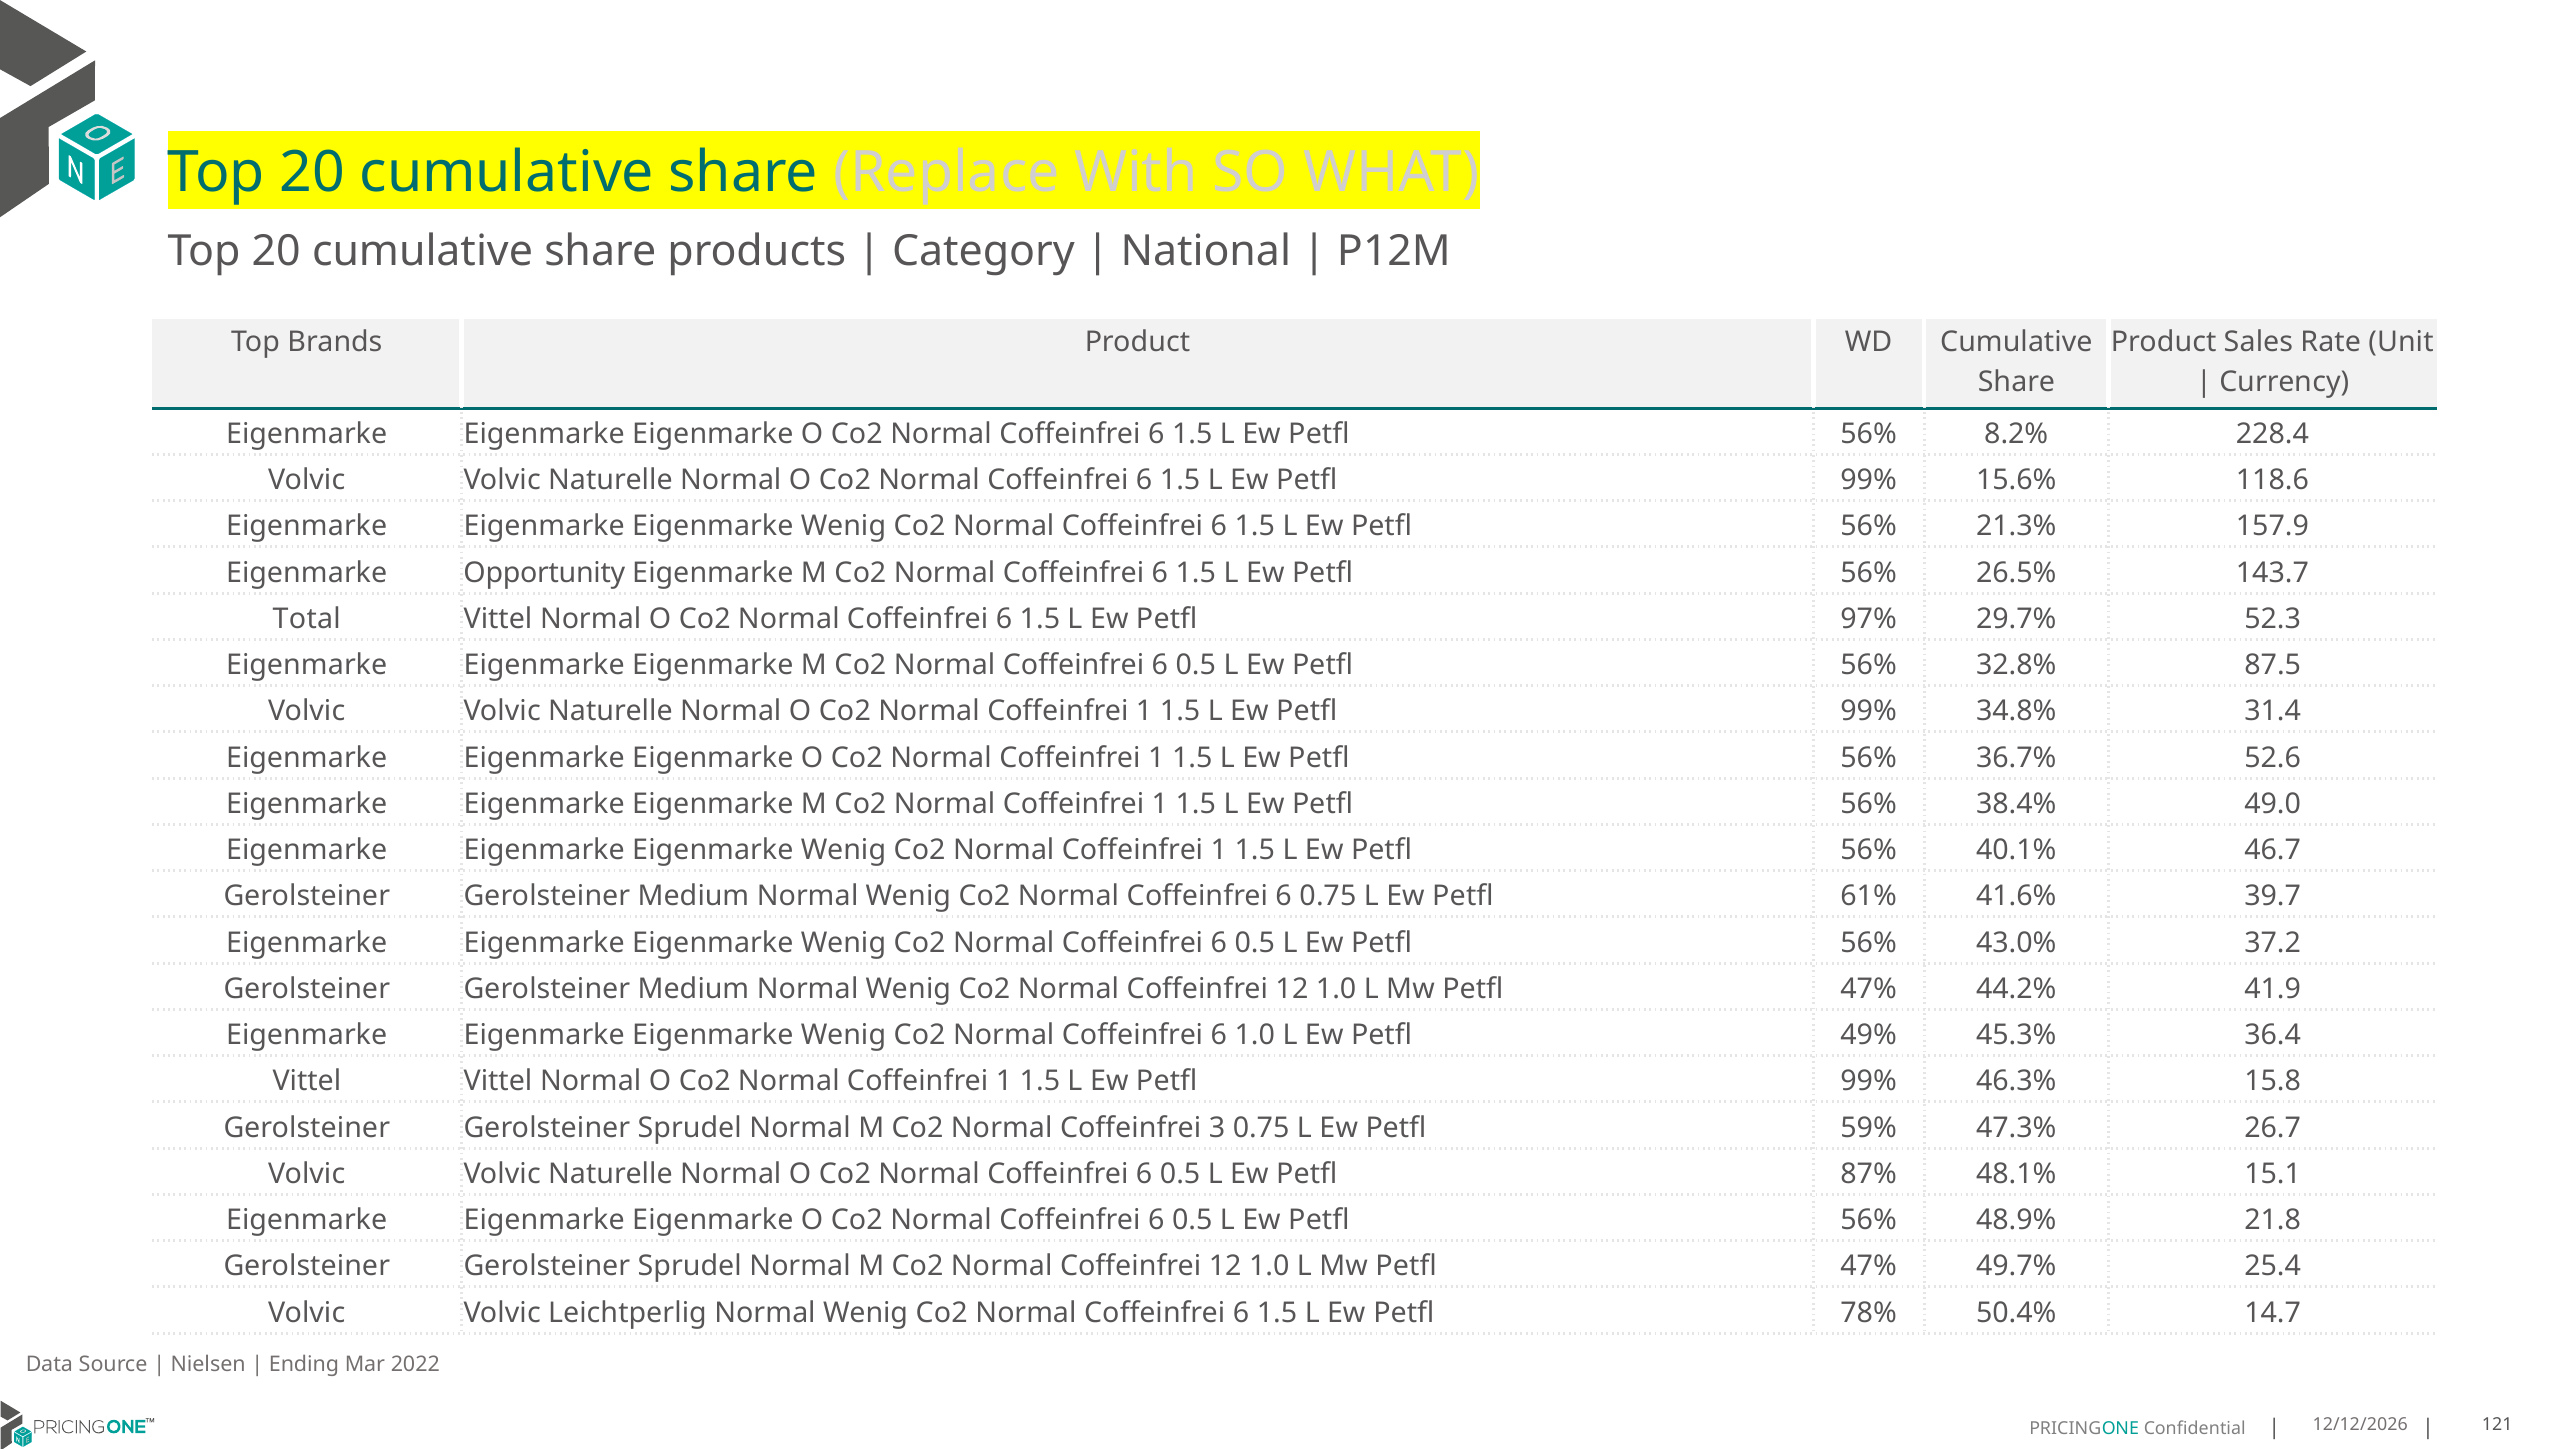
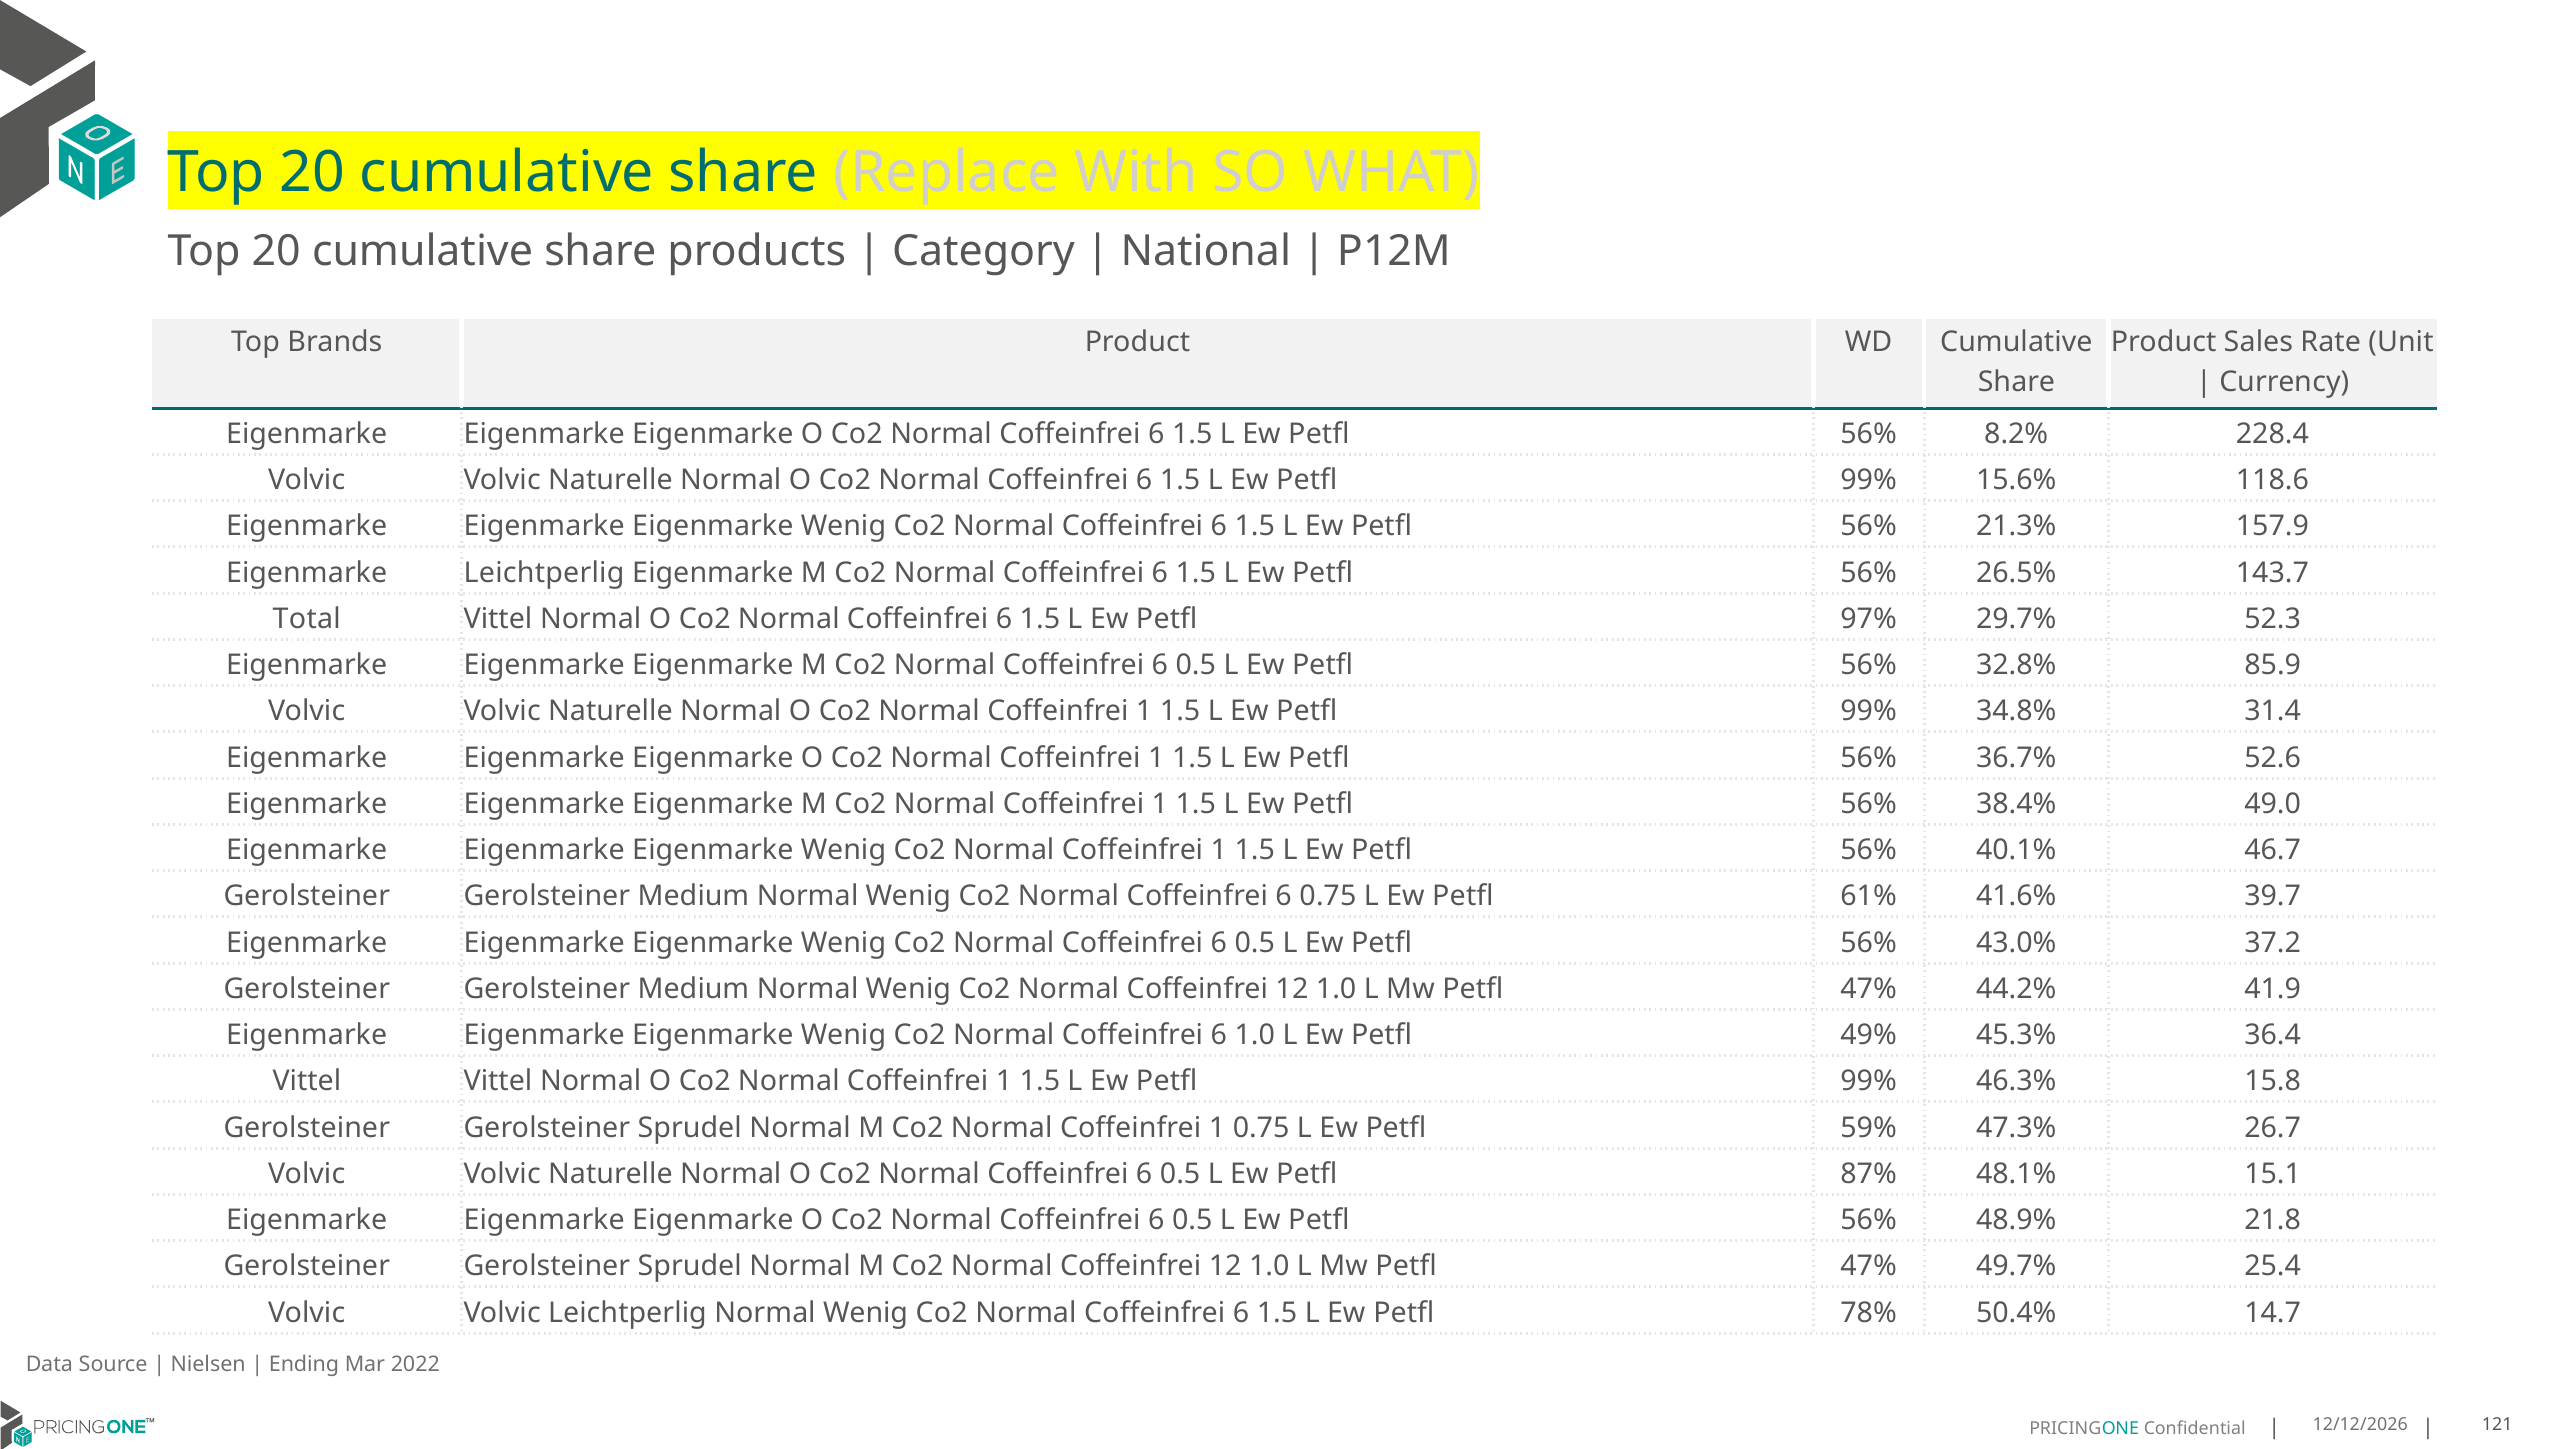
Eigenmarke Opportunity: Opportunity -> Leichtperlig (544, 573)
87.5: 87.5 -> 85.9 (2273, 665)
3: 3 -> 1 (1217, 1128)
